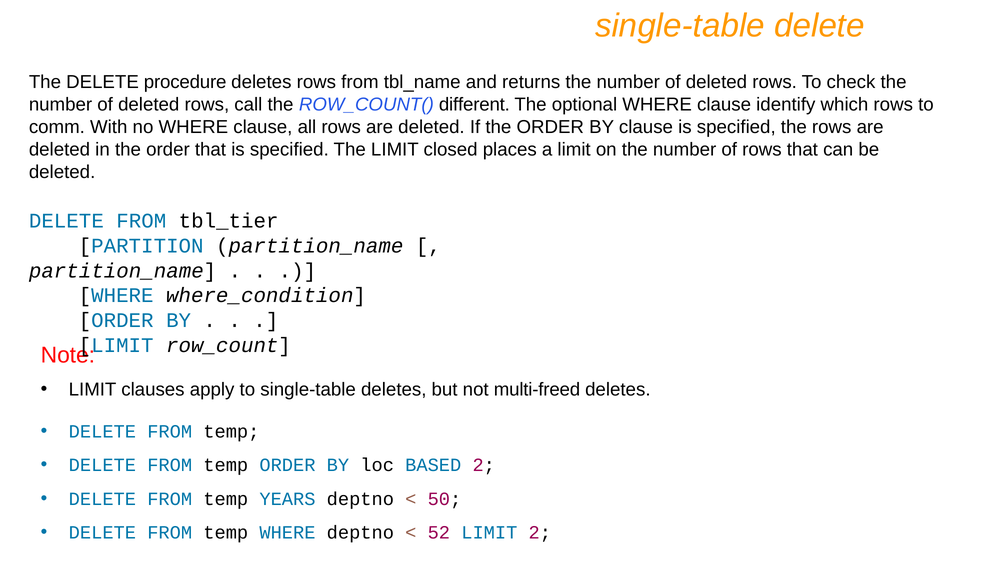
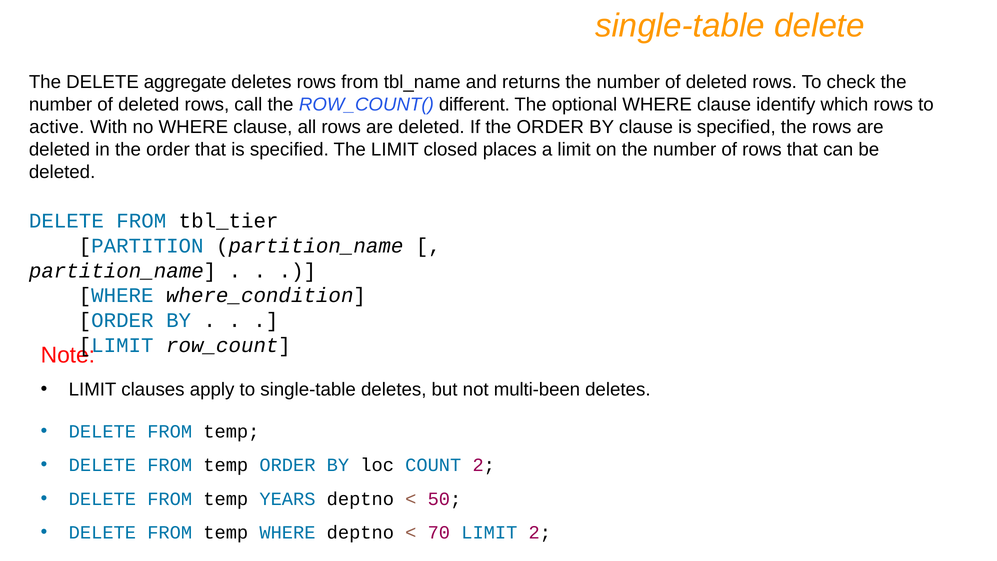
procedure: procedure -> aggregate (185, 82)
comm: comm -> active (57, 127)
multi-freed: multi-freed -> multi-been (537, 390)
BASED: BASED -> COUNT (433, 465)
52: 52 -> 70 (439, 532)
